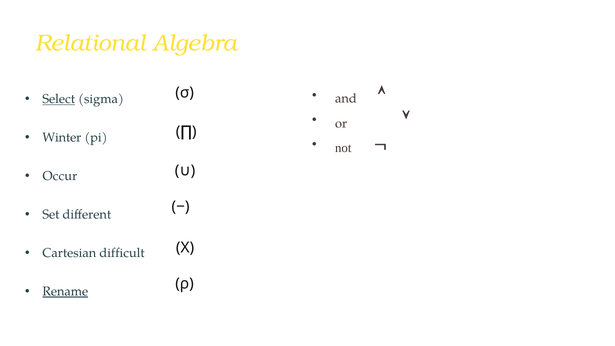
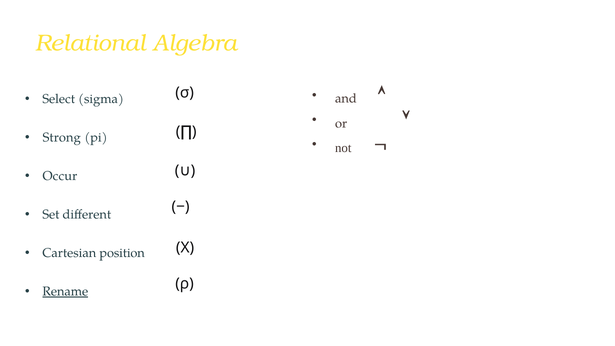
Select underline: present -> none (59, 99)
Winter: Winter -> Strong (62, 138)
difficult: difficult -> position (122, 253)
